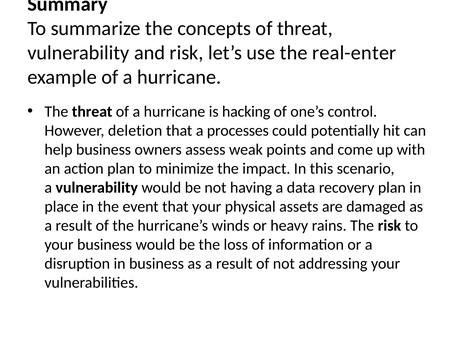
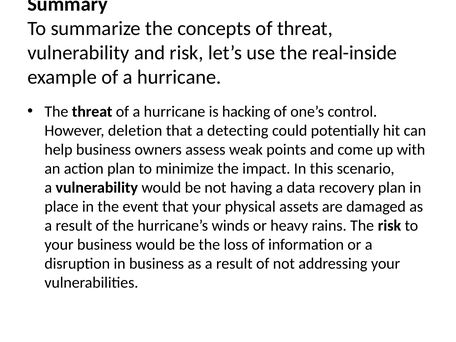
real-enter: real-enter -> real-inside (354, 53)
processes: processes -> detecting (238, 131)
